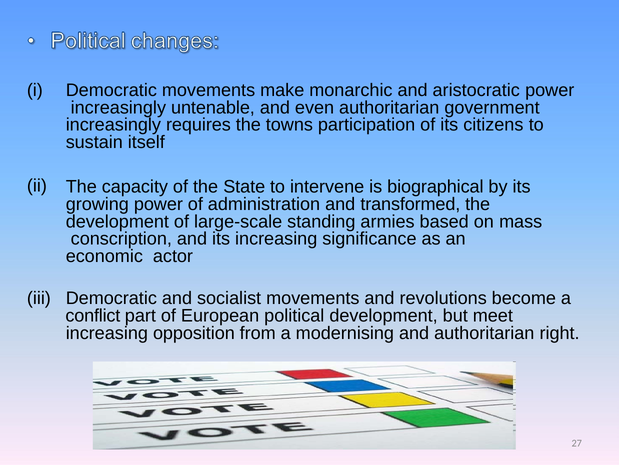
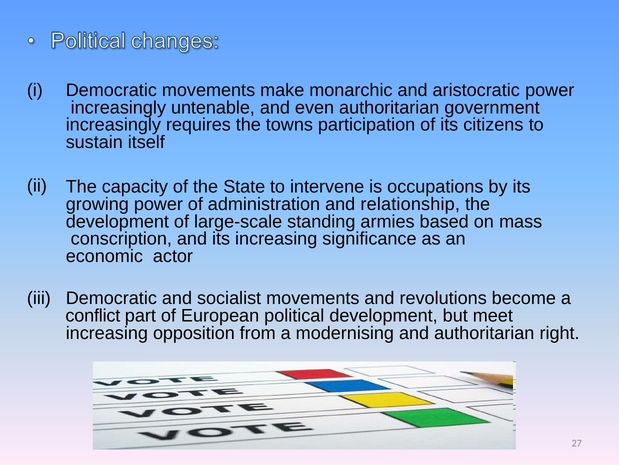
biographical: biographical -> occupations (435, 187)
transformed: transformed -> relationship (410, 204)
